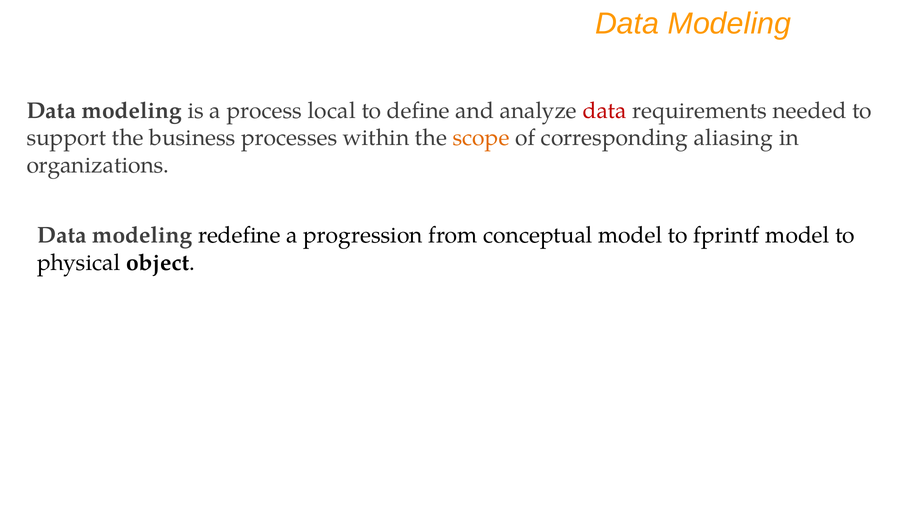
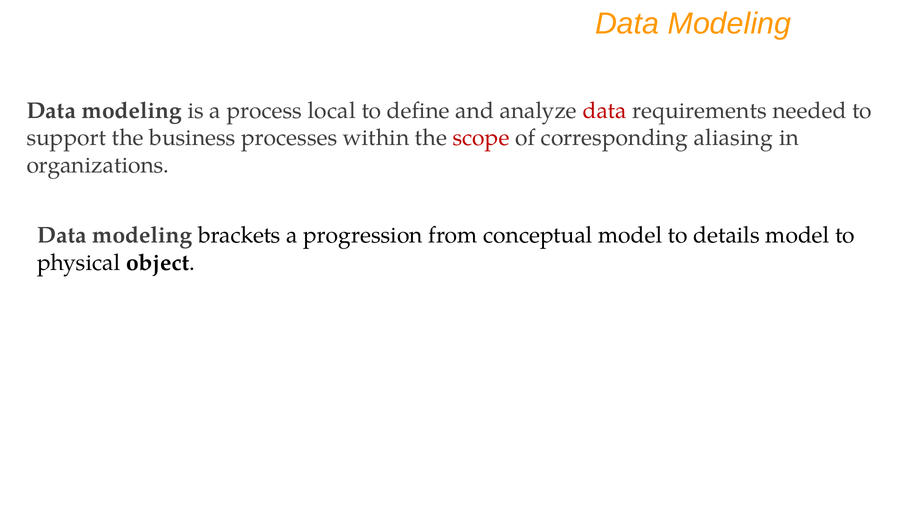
scope colour: orange -> red (481, 138)
redefine: redefine -> brackets (239, 235)
fprintf: fprintf -> details (727, 235)
